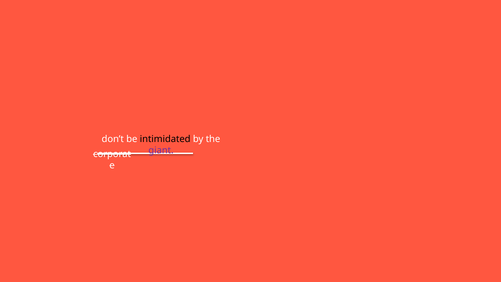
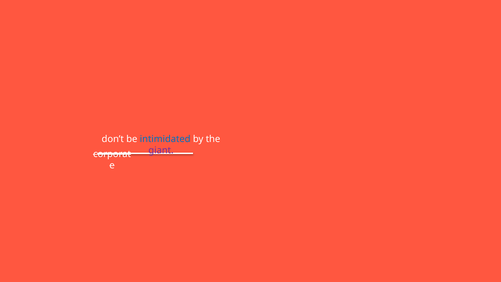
intimidated colour: black -> blue (165, 139)
